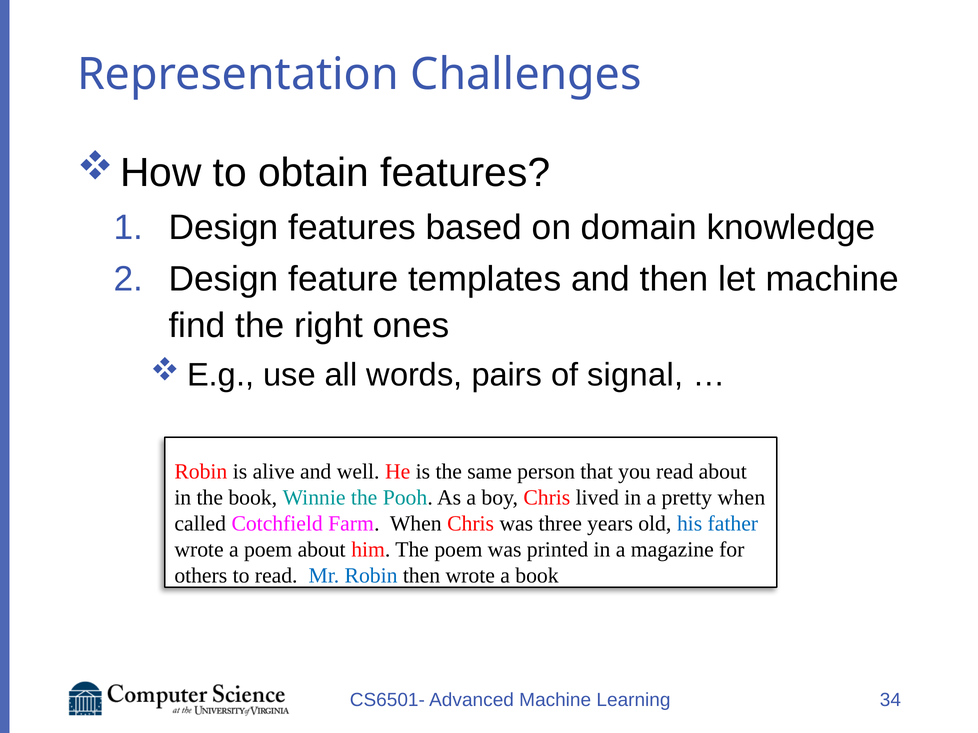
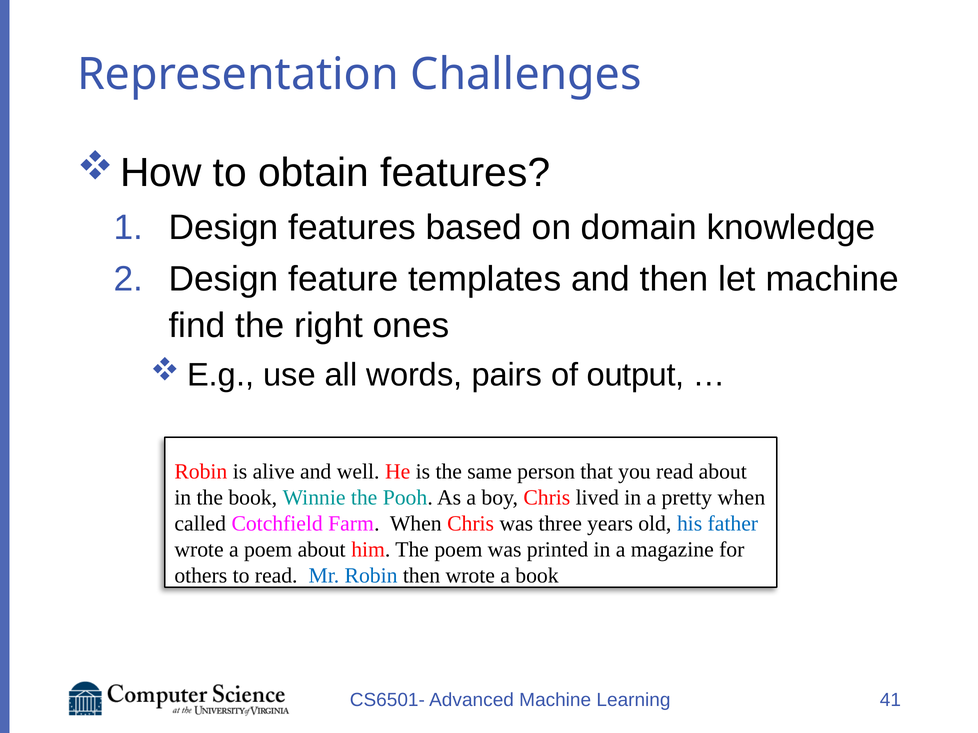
signal: signal -> output (636, 375)
34: 34 -> 41 (890, 701)
